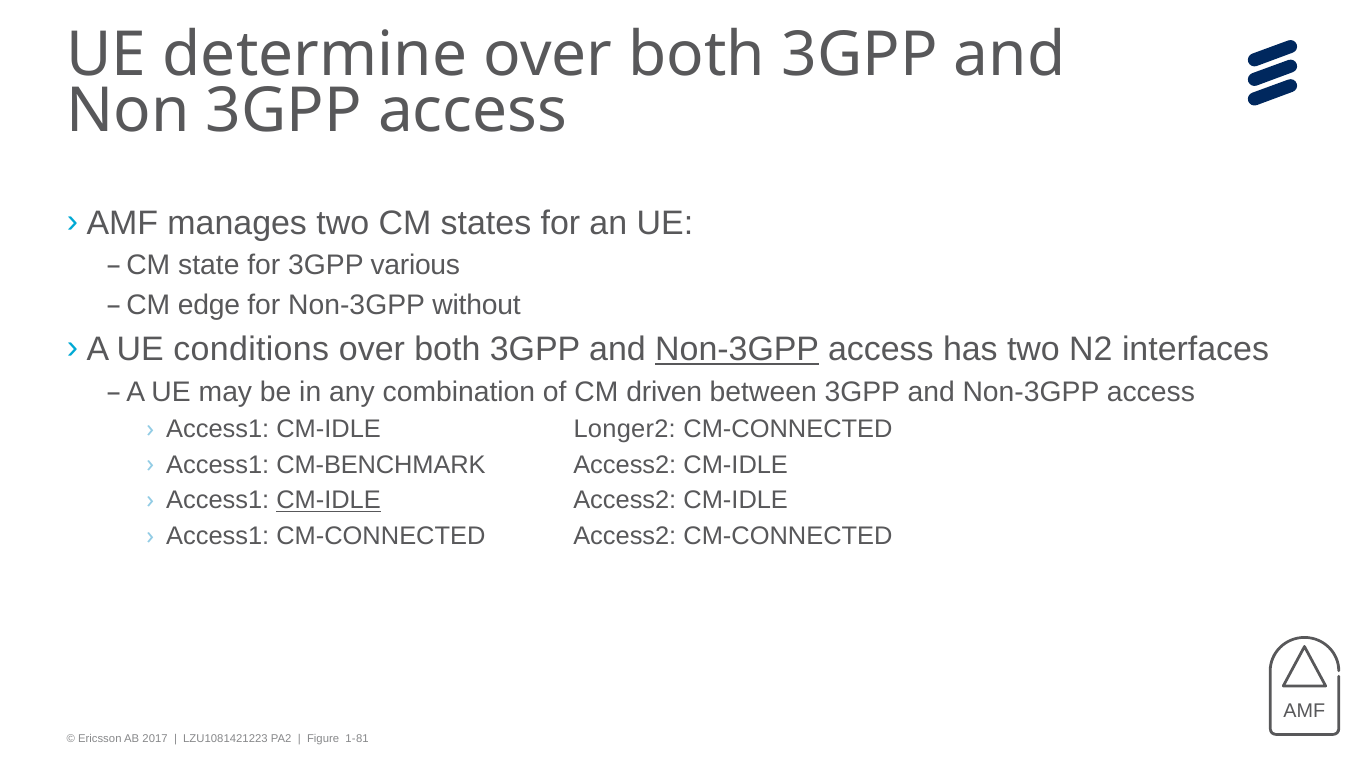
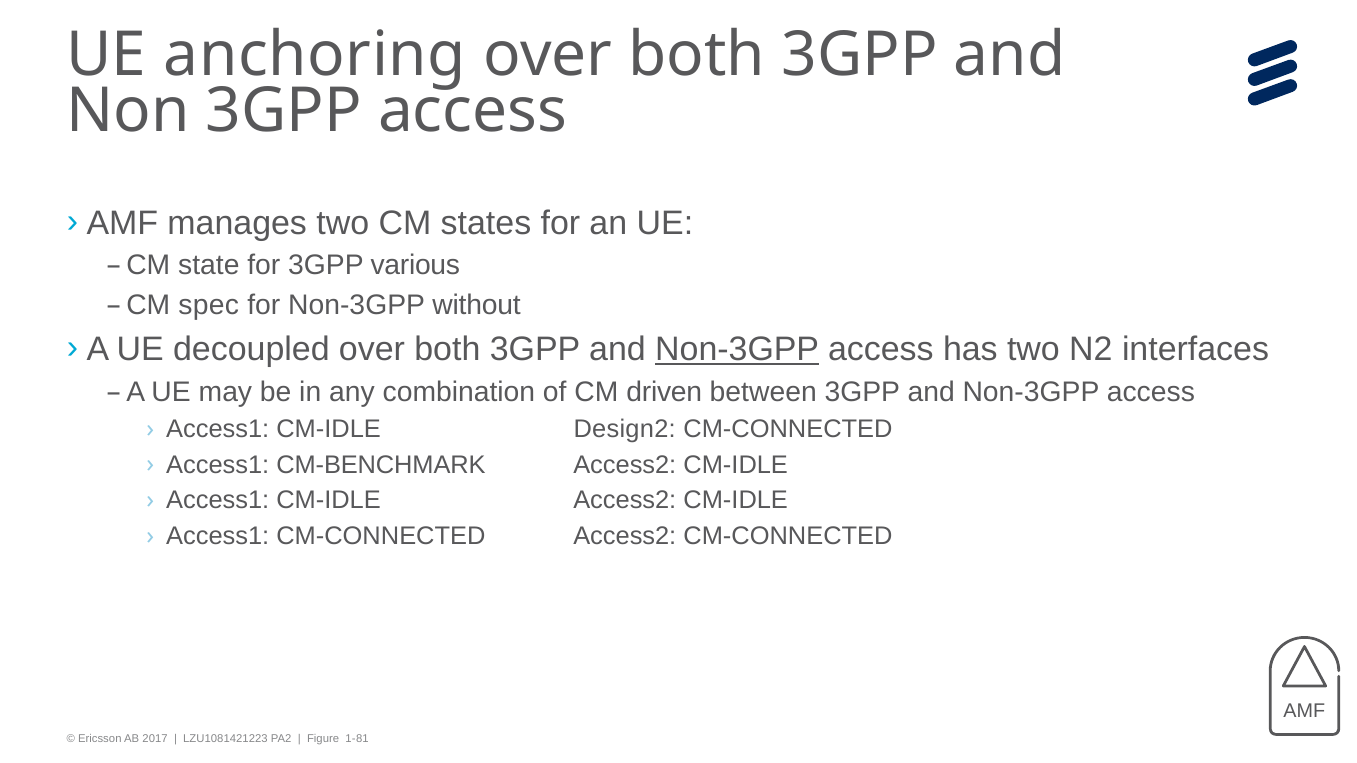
determine: determine -> anchoring (315, 55)
edge: edge -> spec (209, 305)
conditions: conditions -> decoupled (251, 350)
Longer2: Longer2 -> Design2 (625, 429)
CM-IDLE underline: present -> none (329, 501)
